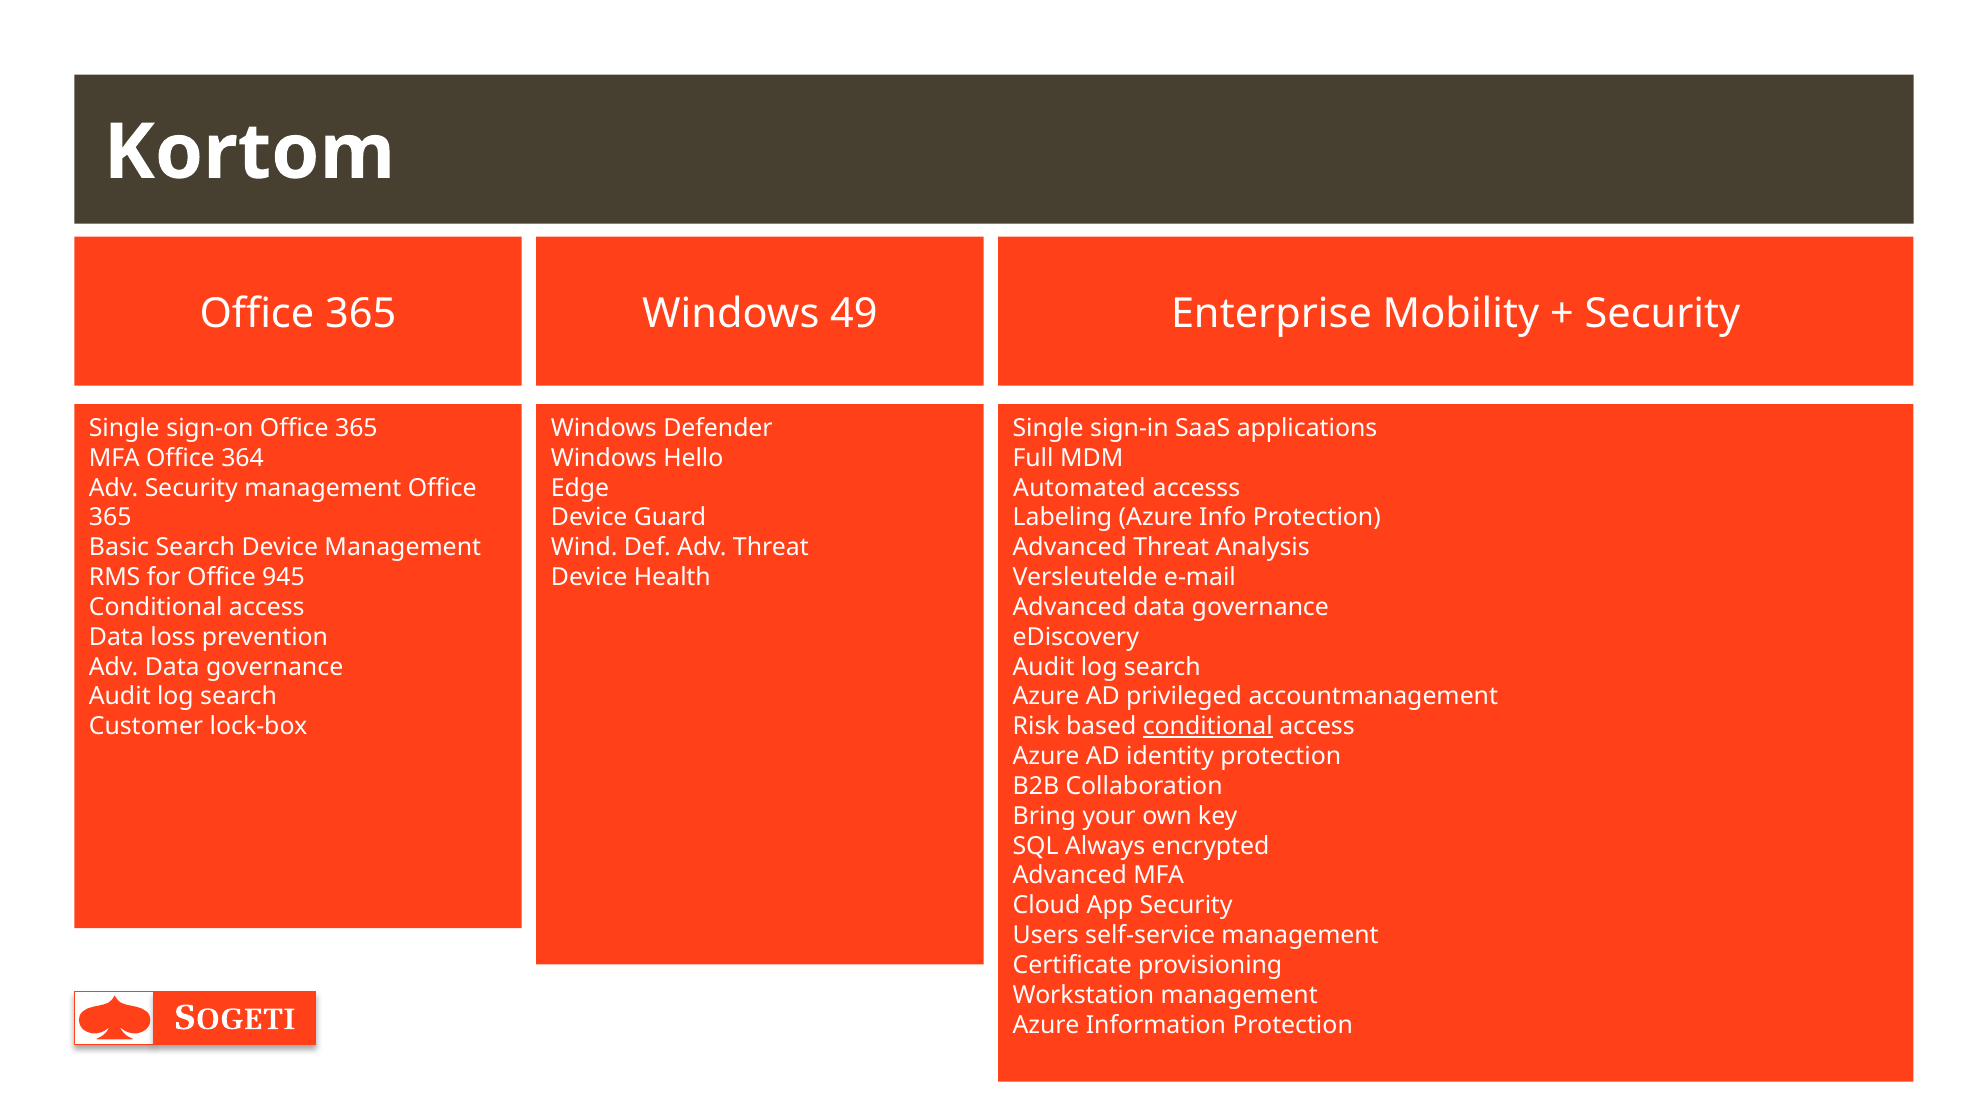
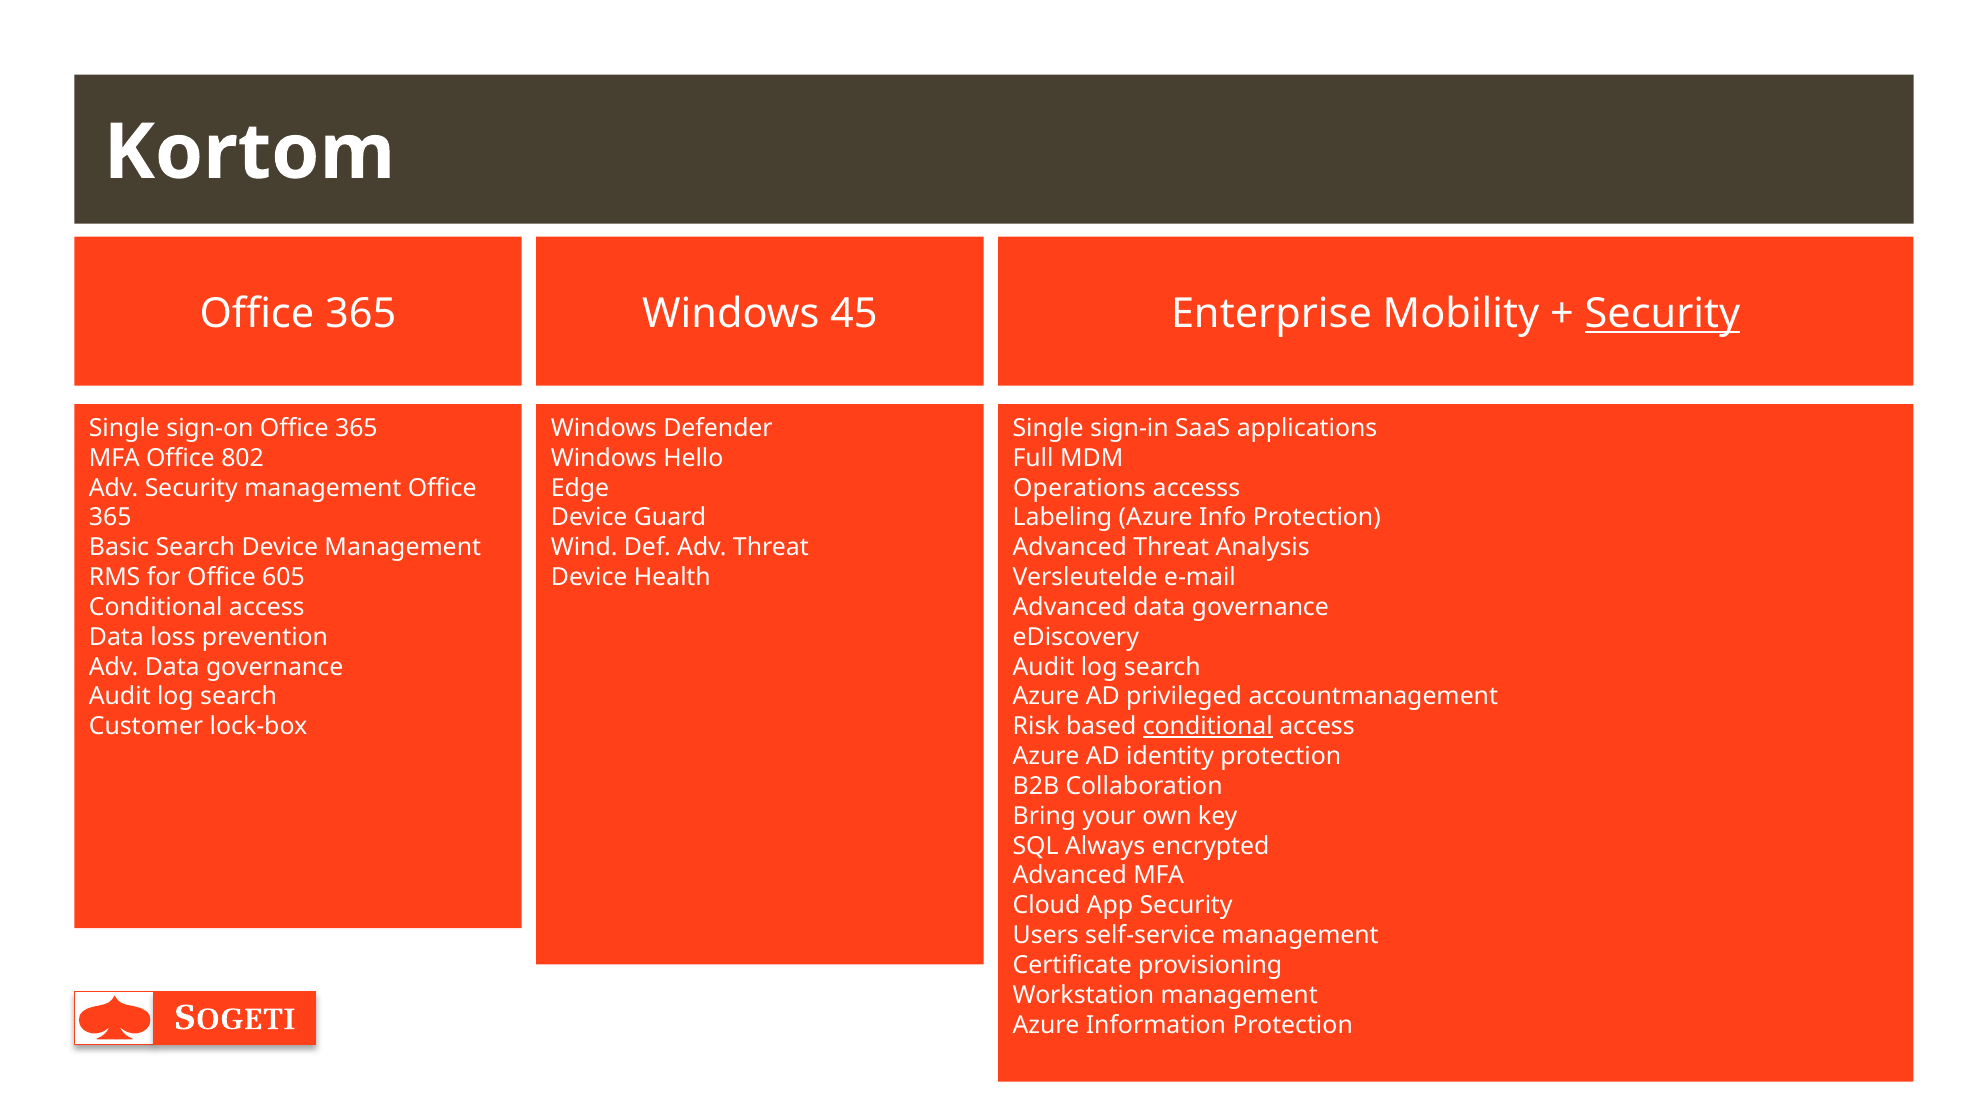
49: 49 -> 45 (854, 314)
Security underline: none -> present (1662, 314)
364: 364 -> 802 (243, 458)
Automated: Automated -> Operations (1079, 488)
945: 945 -> 605 (284, 577)
